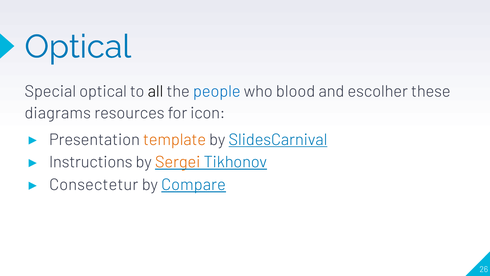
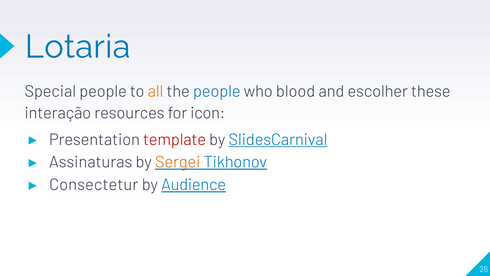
Optical: Optical -> Lotaria (78, 47)
Special optical: optical -> people (103, 91)
all colour: black -> orange (155, 91)
diagrams: diagrams -> interação (58, 113)
template colour: orange -> red (175, 139)
Instructions: Instructions -> Assinaturas (91, 162)
Compare: Compare -> Audience (194, 184)
